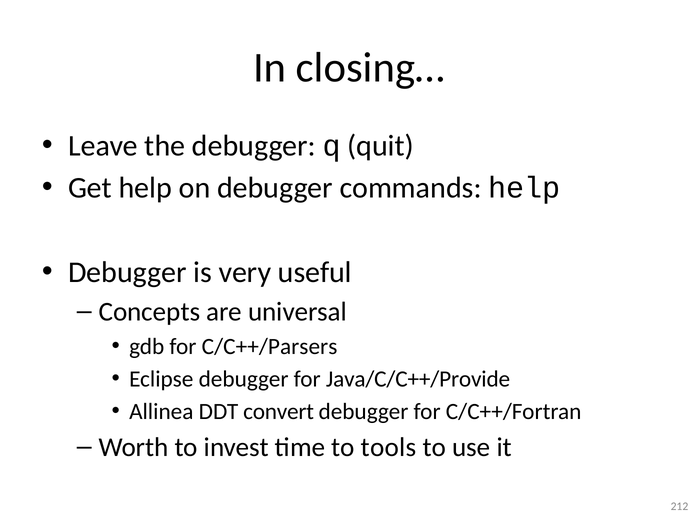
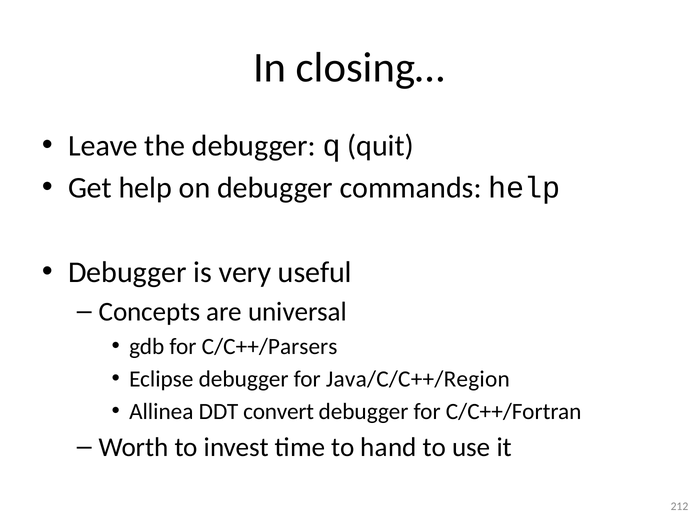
Java/C/C++/Provide: Java/C/C++/Provide -> Java/C/C++/Region (418, 379)
tools: tools -> hand (389, 448)
